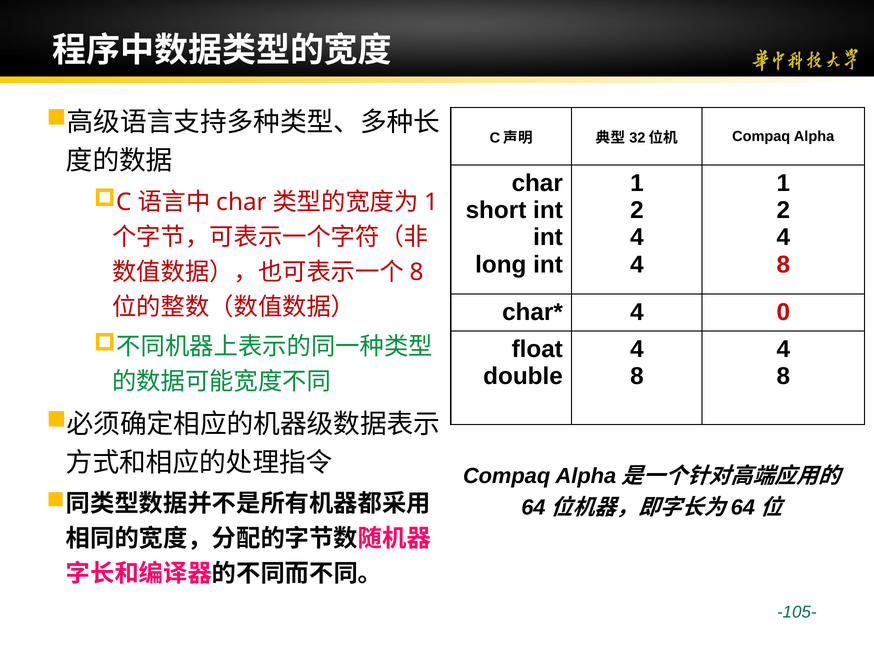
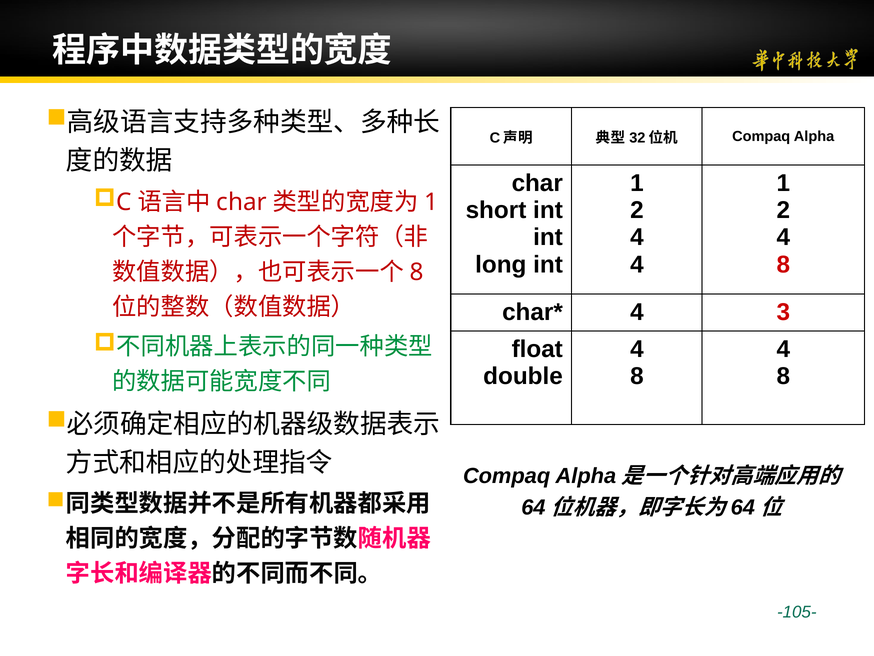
0: 0 -> 3 (783, 312)
